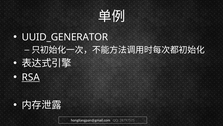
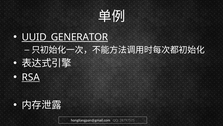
UUID_GENERATOR underline: none -> present (65, 37)
